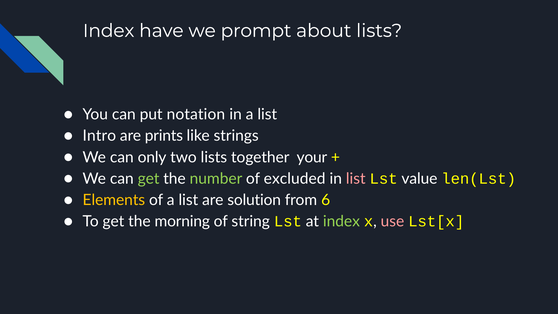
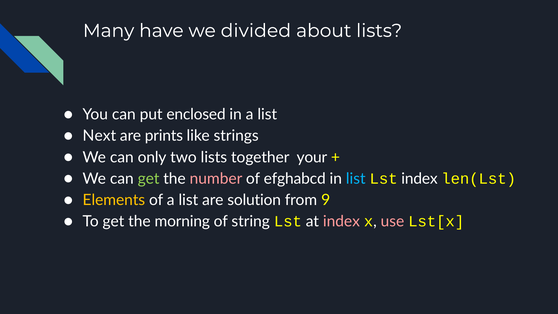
Index: Index -> Many (109, 31)
prompt: prompt -> divided (256, 31)
notation: notation -> enclosed (196, 114)
Intro: Intro -> Next (99, 136)
number colour: light green -> pink (216, 179)
excluded: excluded -> efghabcd (295, 179)
list colour: pink -> light blue (356, 179)
Lst value: value -> index (419, 179)
6: 6 -> 9 (326, 200)
index colour: light green -> pink (341, 221)
